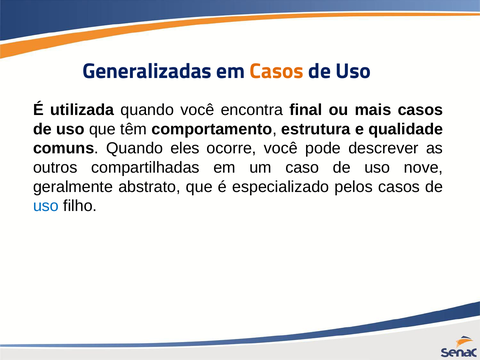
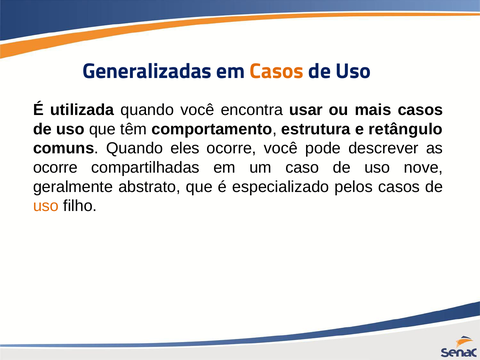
final: final -> usar (306, 110)
qualidade: qualidade -> retângulo (406, 129)
outros: outros -> ocorre (55, 168)
uso colour: blue -> orange (46, 206)
